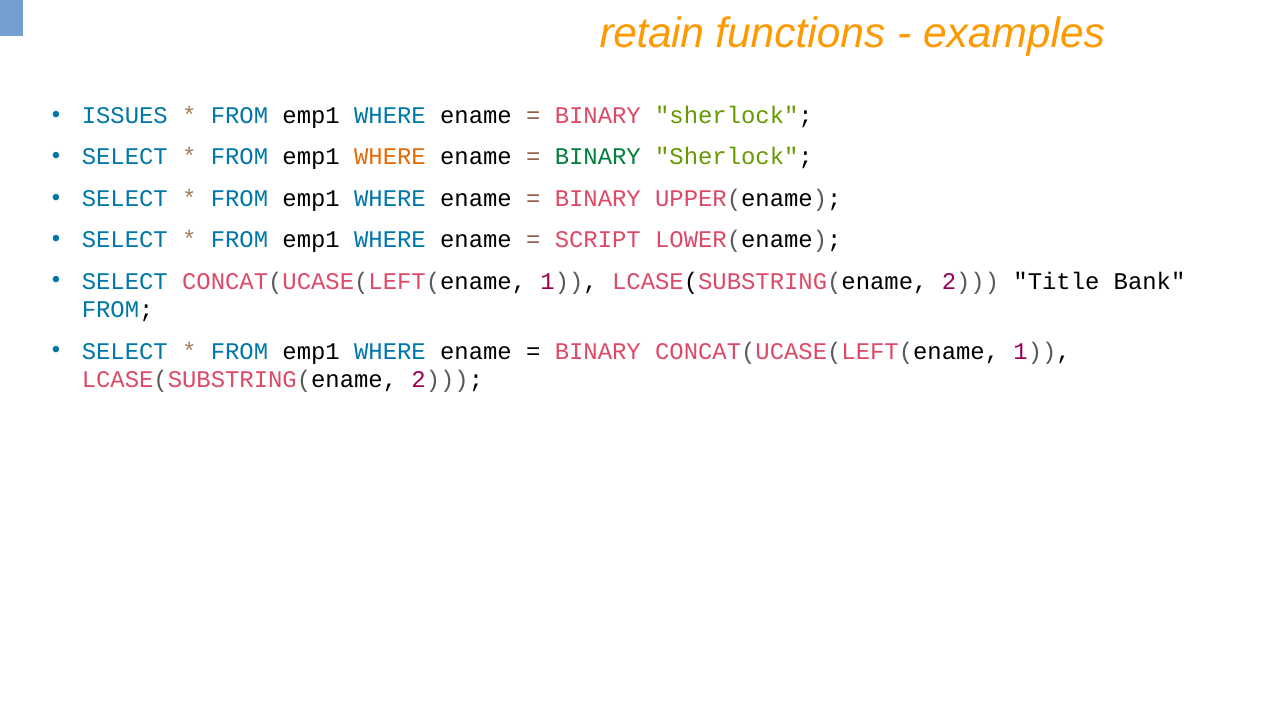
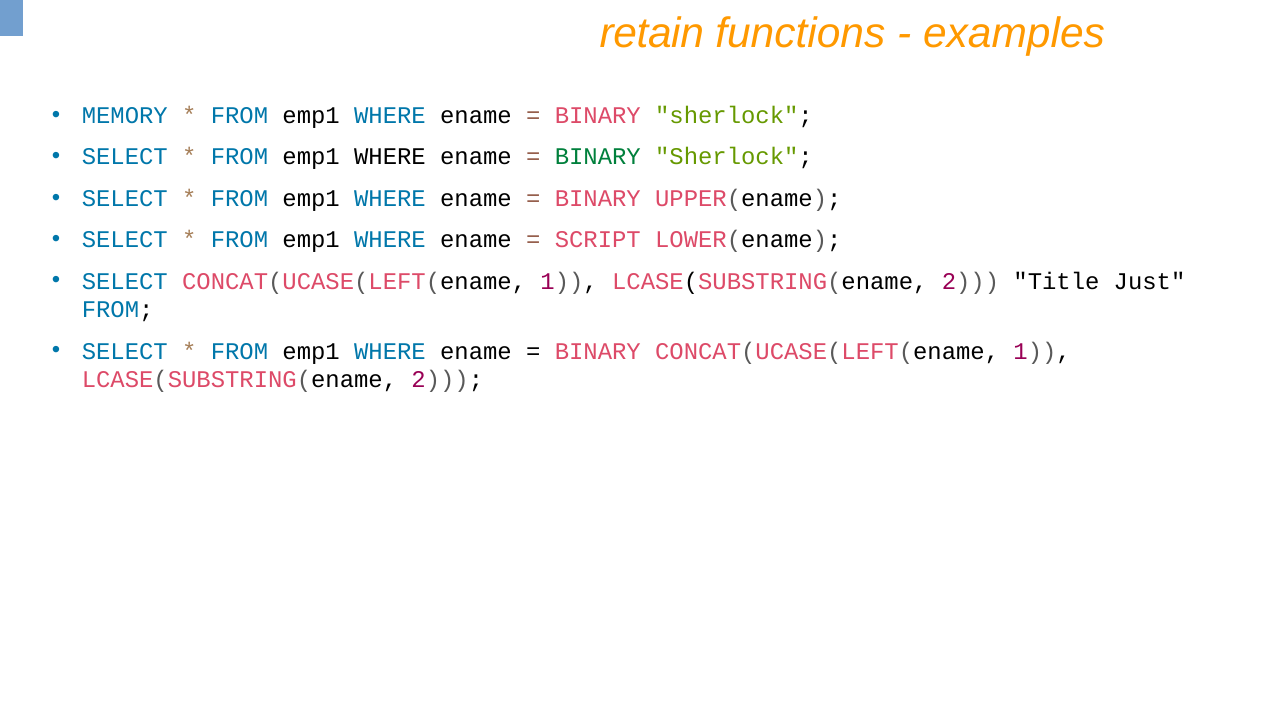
ISSUES: ISSUES -> MEMORY (125, 116)
WHERE colour: orange -> black (390, 157)
Bank: Bank -> Just (1150, 281)
